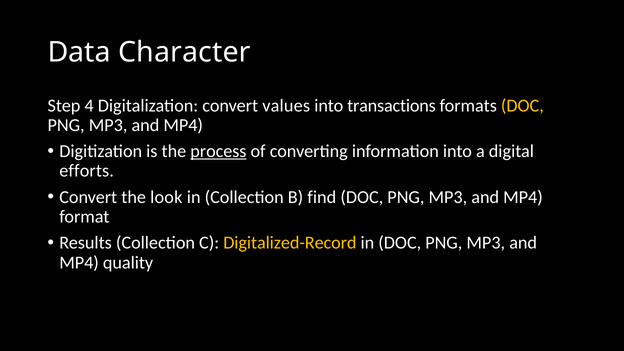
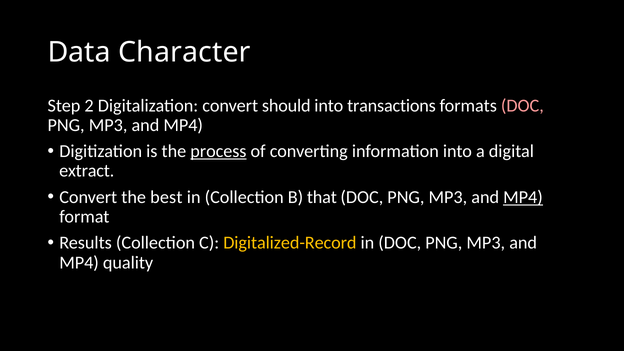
4: 4 -> 2 (89, 106)
values: values -> should (286, 106)
DOC colour: yellow -> pink (522, 106)
efforts: efforts -> extract (87, 171)
look: look -> best (166, 197)
find: find -> that (322, 197)
MP4 underline: none -> present (523, 197)
